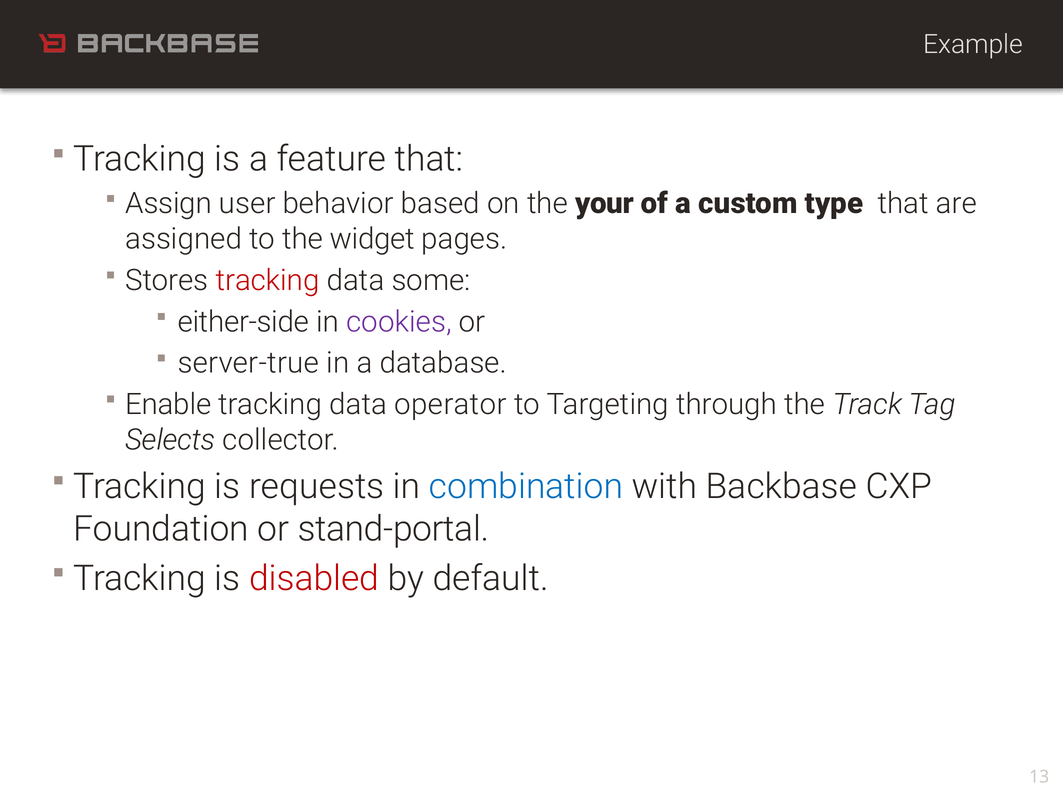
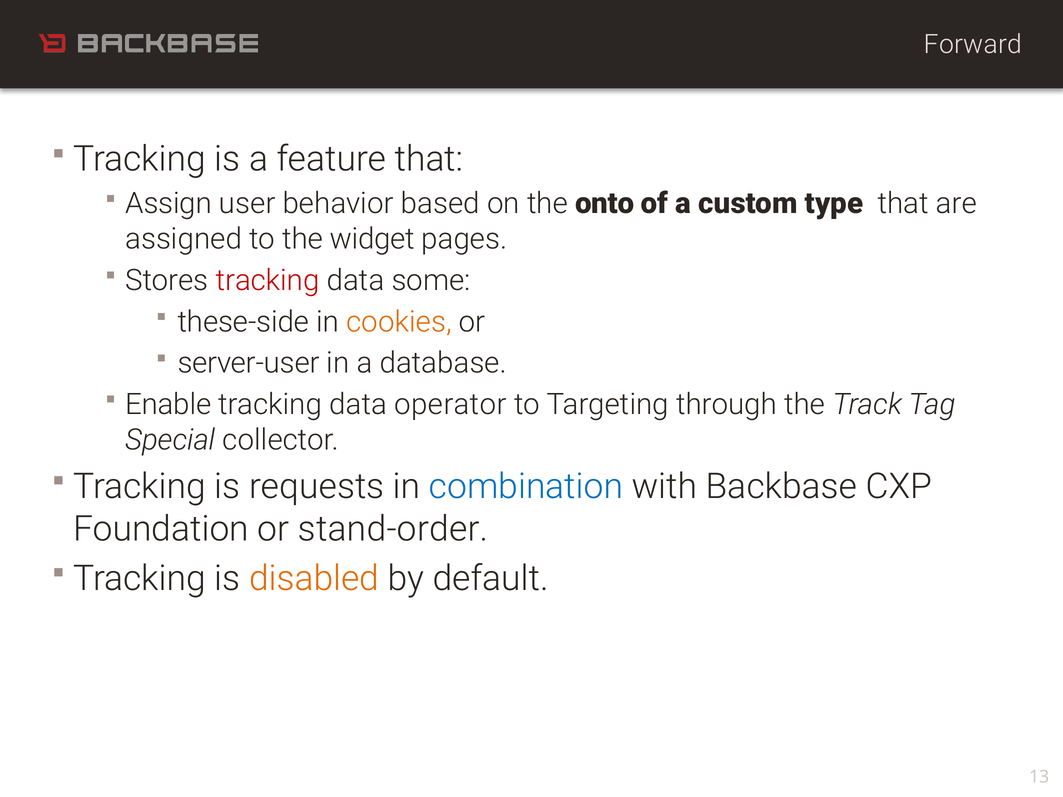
Example: Example -> Forward (973, 44)
your: your -> onto (605, 204)
either-side: either-side -> these-side (243, 322)
cookies colour: purple -> orange (399, 322)
server-true: server-true -> server-user (249, 363)
Selects: Selects -> Special (170, 440)
stand-portal: stand-portal -> stand-order (393, 529)
disabled colour: red -> orange (314, 579)
